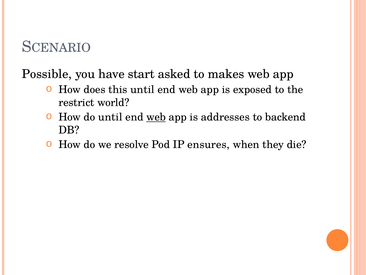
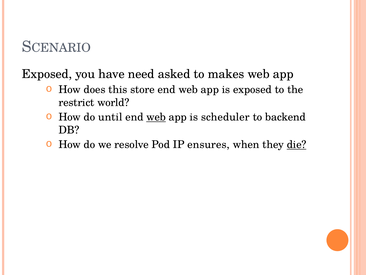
Possible: Possible -> Exposed (47, 74)
start: start -> need (141, 74)
this until: until -> store (143, 90)
addresses: addresses -> scheduler (225, 117)
die underline: none -> present (297, 144)
